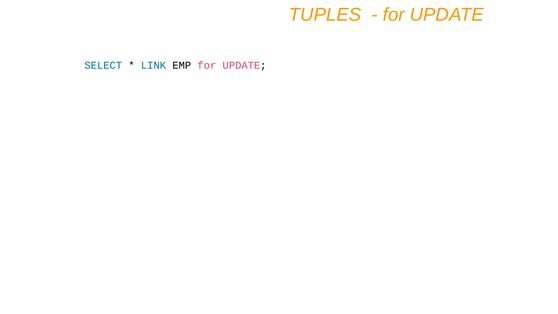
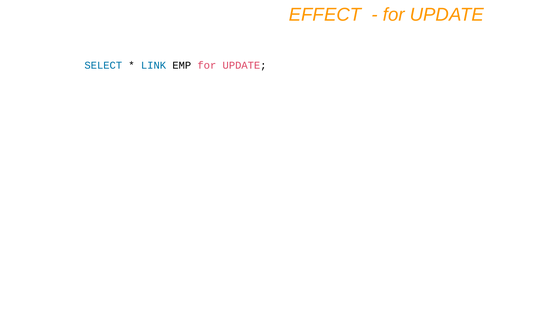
TUPLES: TUPLES -> EFFECT (325, 15)
